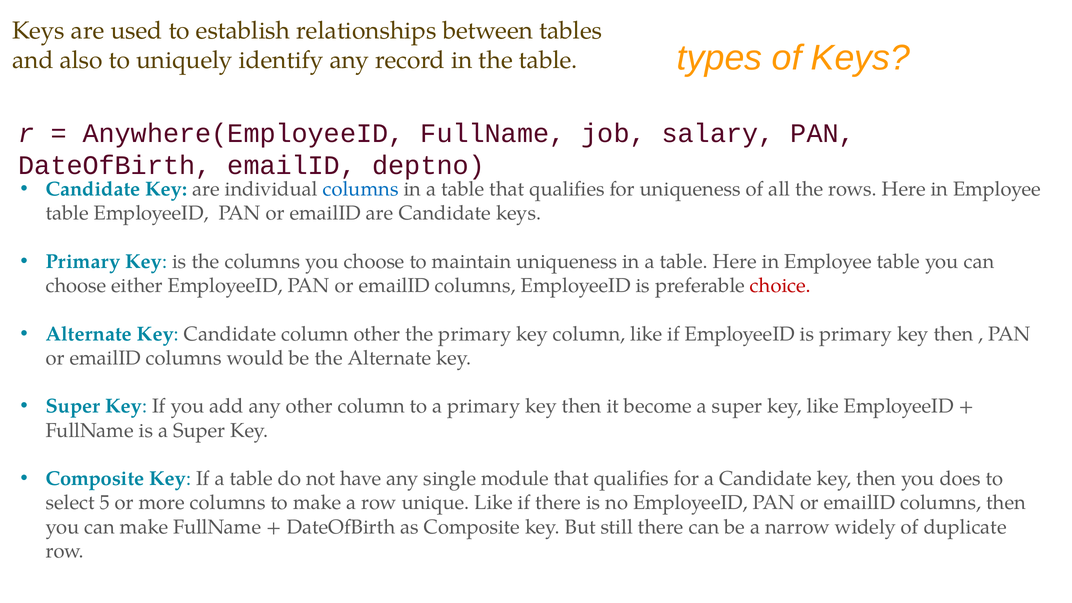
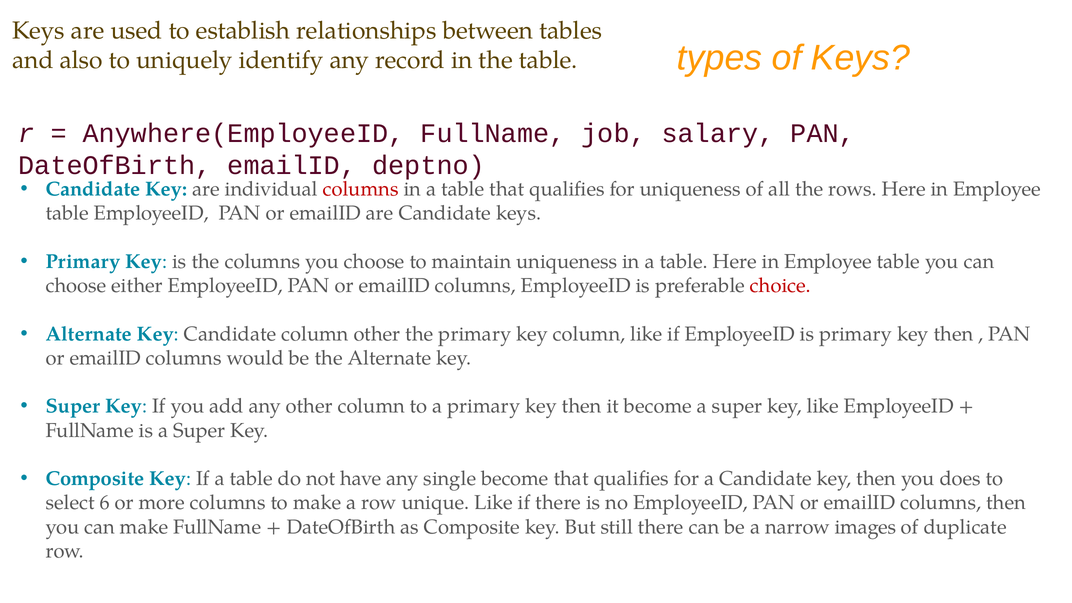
columns colour: blue -> red (361, 189)
single module: module -> become (515, 479)
5: 5 -> 6 (105, 503)
widely: widely -> images (865, 527)
